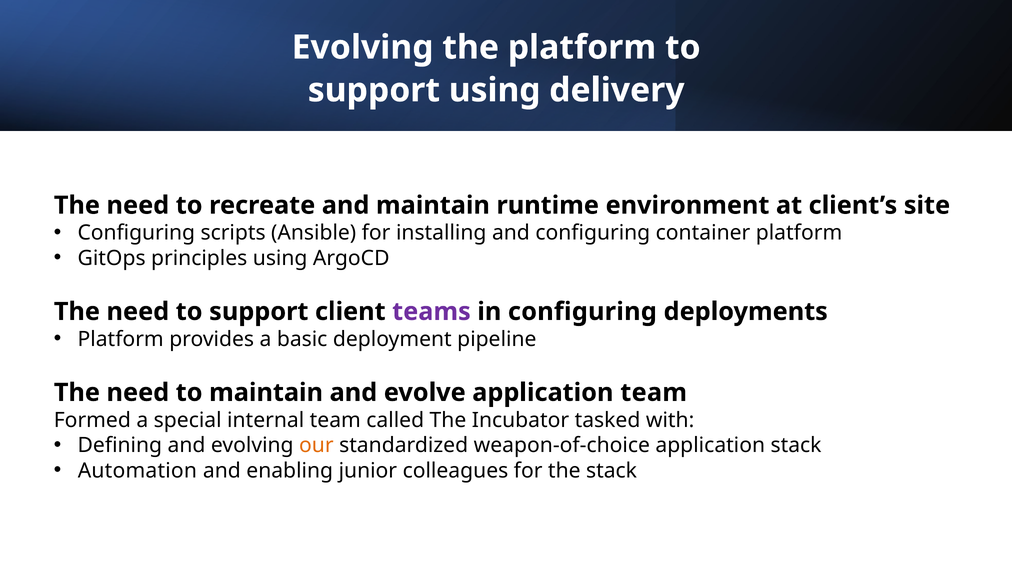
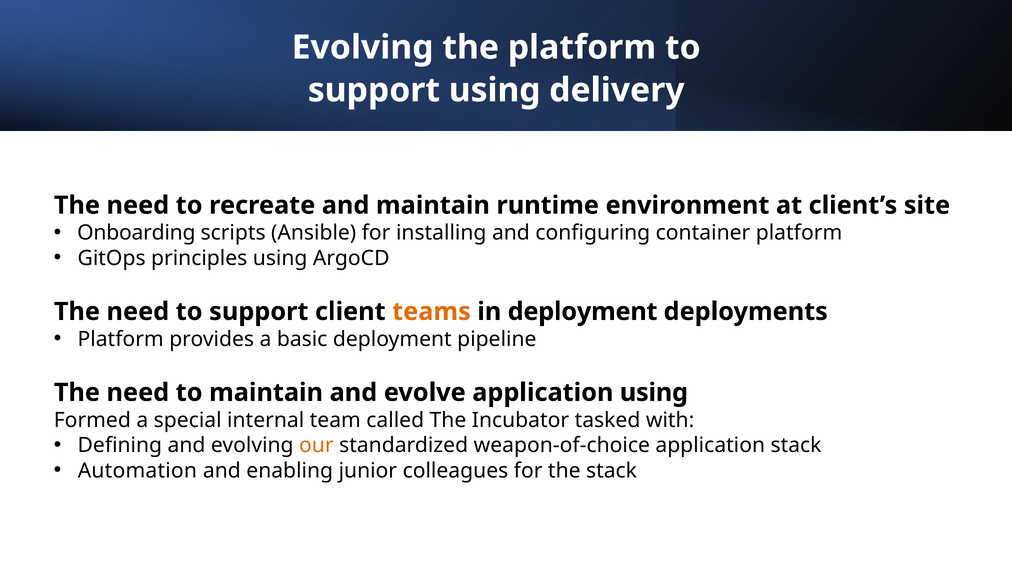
Configuring: Configuring -> Onboarding (136, 233)
teams colour: purple -> orange (431, 312)
in configuring: configuring -> deployment (583, 312)
application team: team -> using (654, 393)
